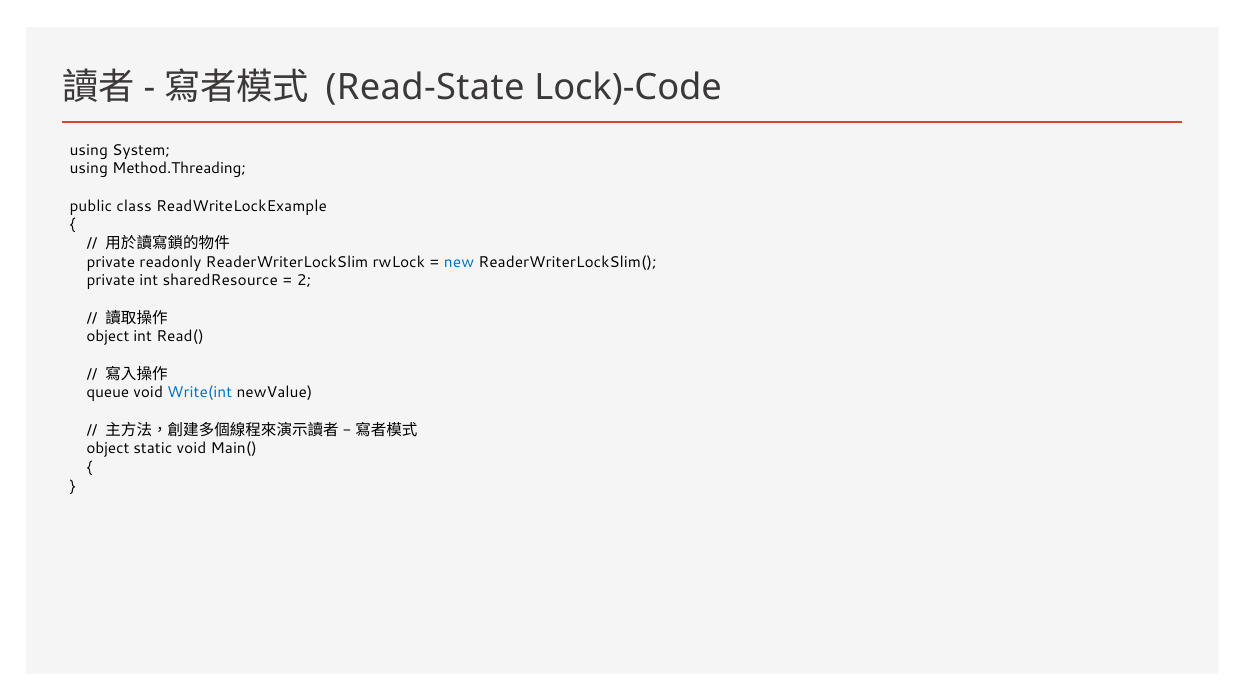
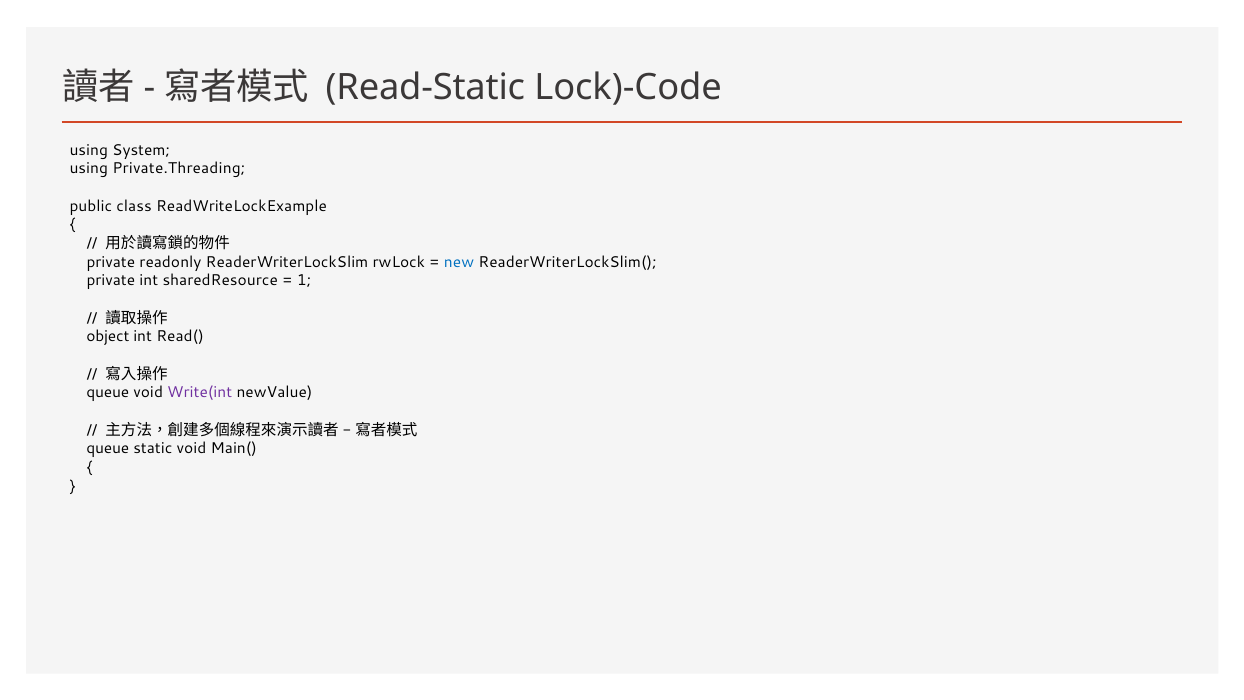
Read-State: Read-State -> Read-Static (425, 87)
Method.Threading: Method.Threading -> Private.Threading (179, 169)
2: 2 -> 1 (304, 281)
Write(int colour: blue -> purple (200, 393)
object: object -> queue (108, 449)
